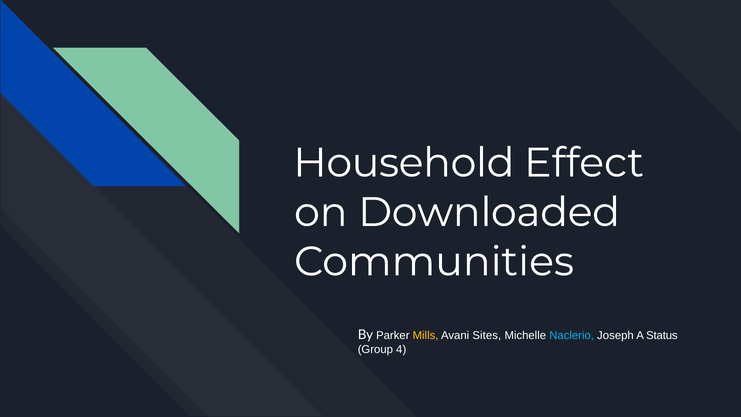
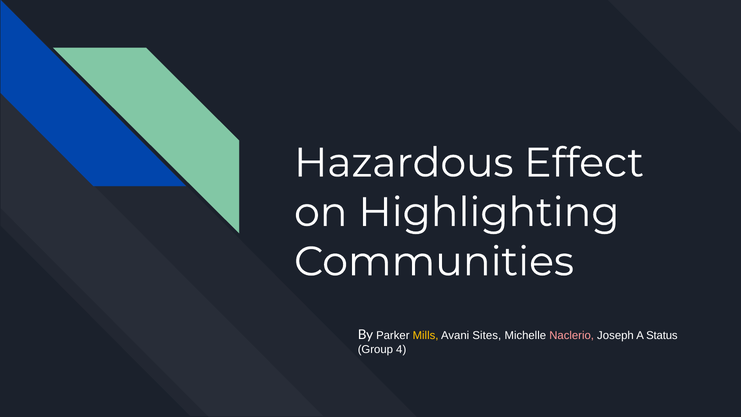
Household: Household -> Hazardous (404, 163)
Downloaded: Downloaded -> Highlighting (489, 212)
Naclerio colour: light blue -> pink (572, 335)
